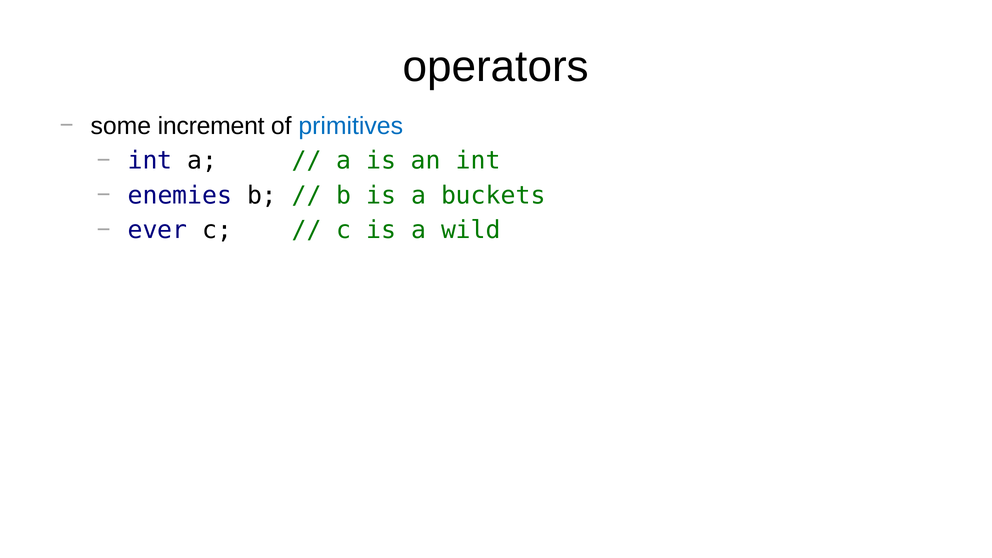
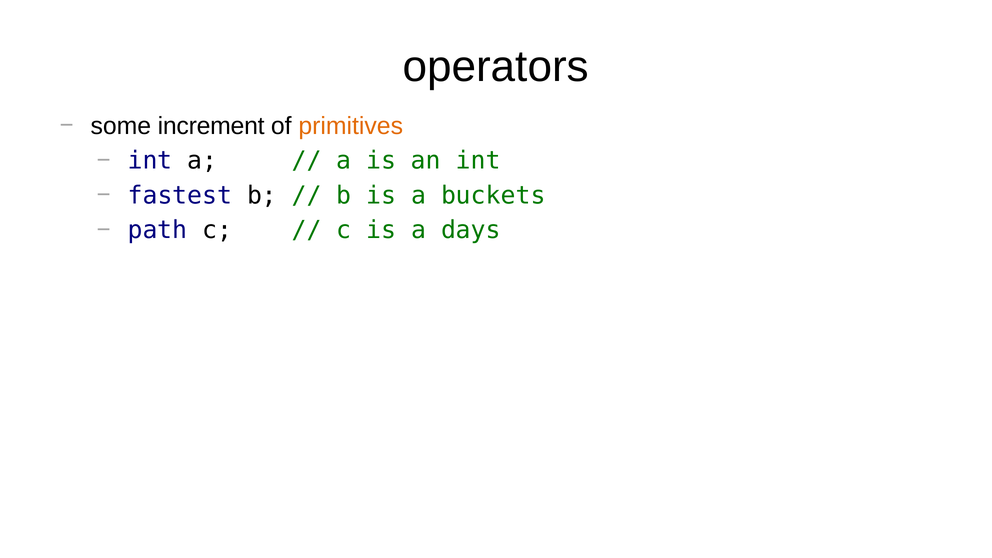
primitives colour: blue -> orange (351, 126)
enemies: enemies -> fastest (180, 196)
ever: ever -> path (158, 230)
wild: wild -> days (471, 230)
